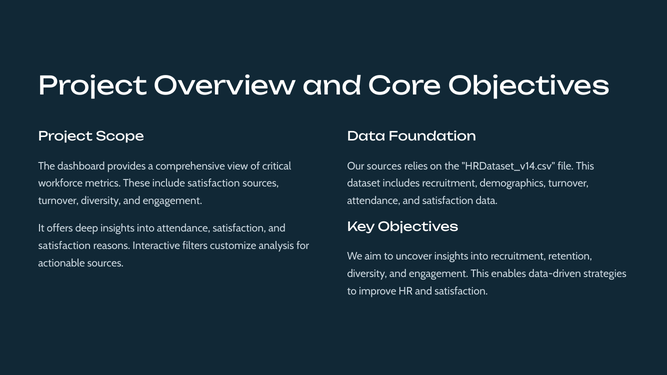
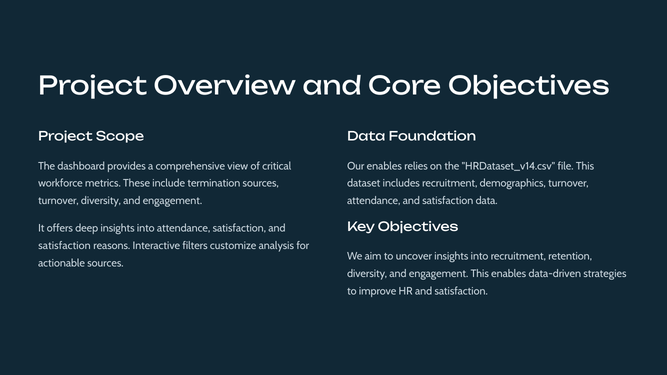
Our sources: sources -> enables (384, 166)
include satisfaction: satisfaction -> termination (214, 184)
